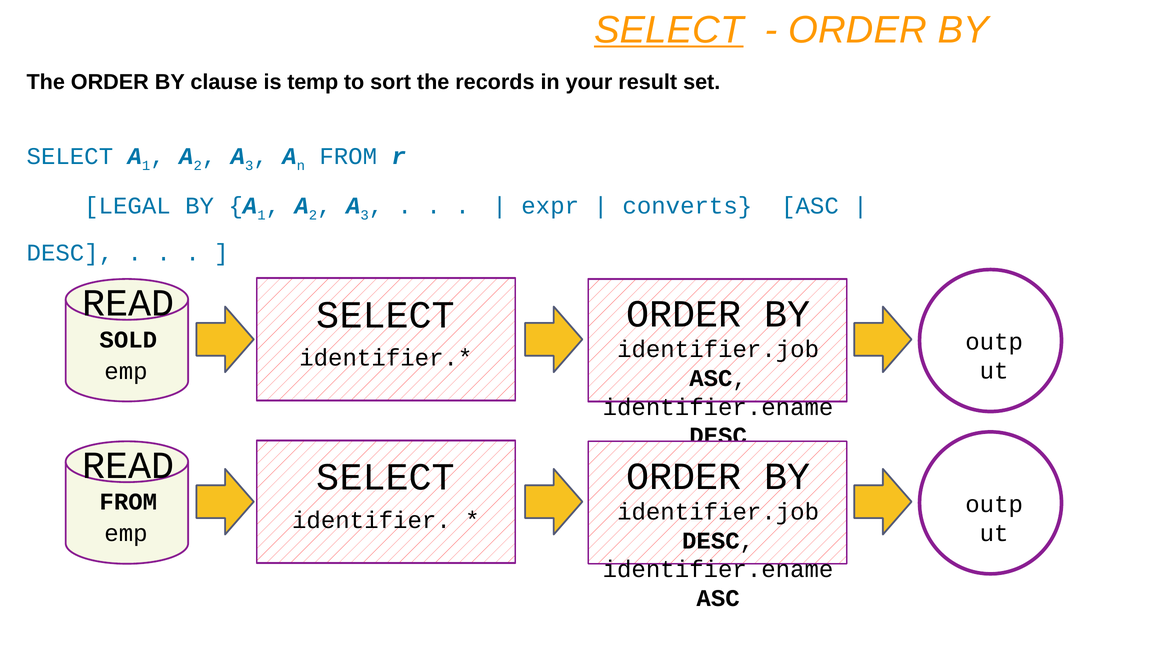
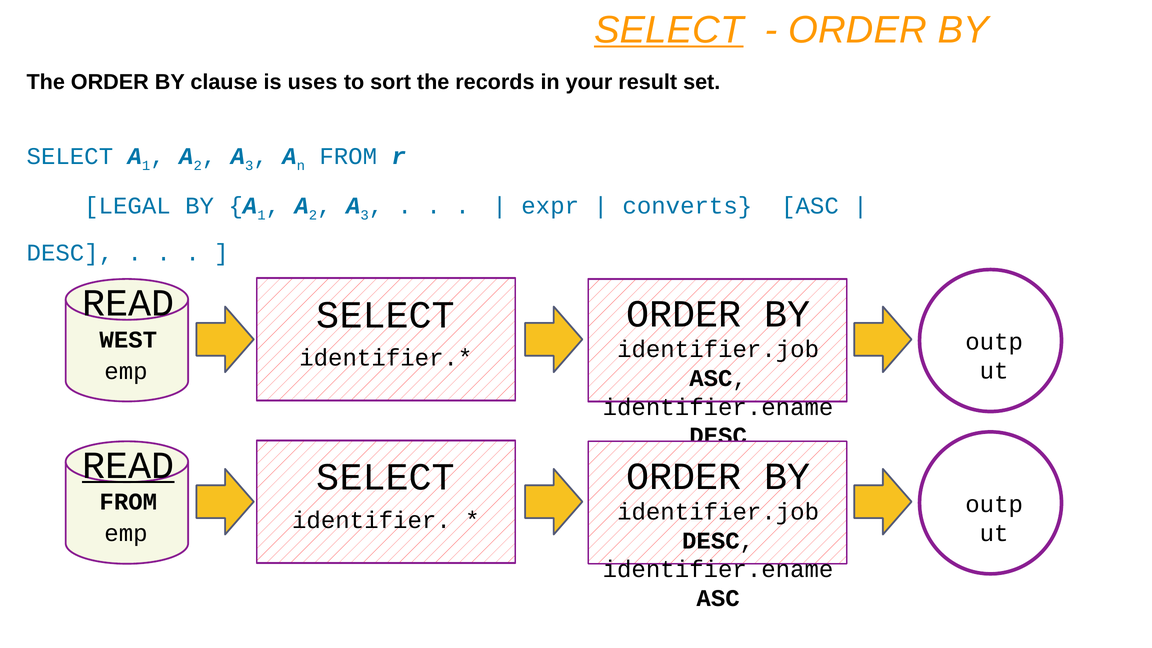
temp: temp -> uses (313, 82)
SOLD: SOLD -> WEST (128, 340)
READ underline: none -> present (128, 465)
